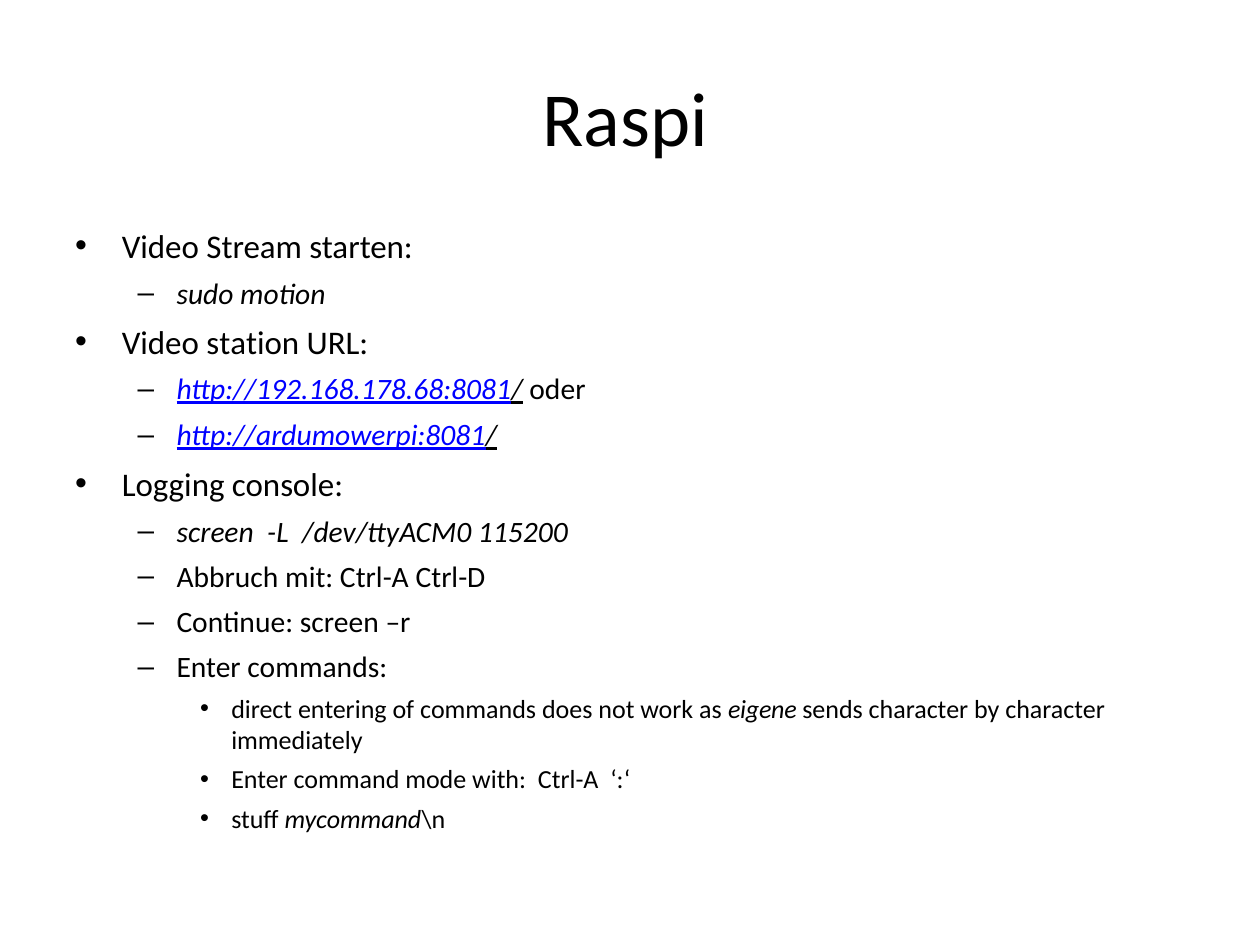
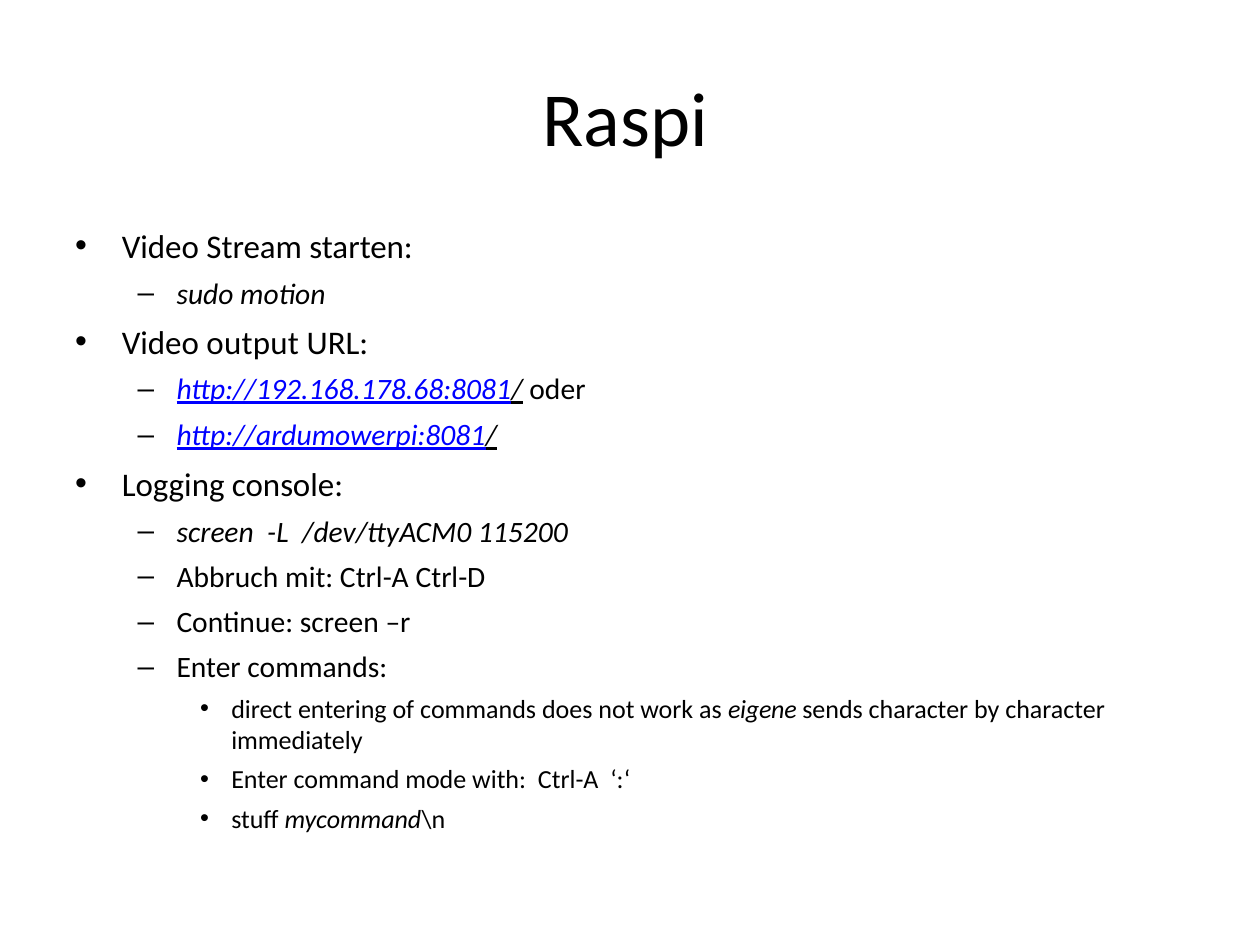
station: station -> output (253, 343)
